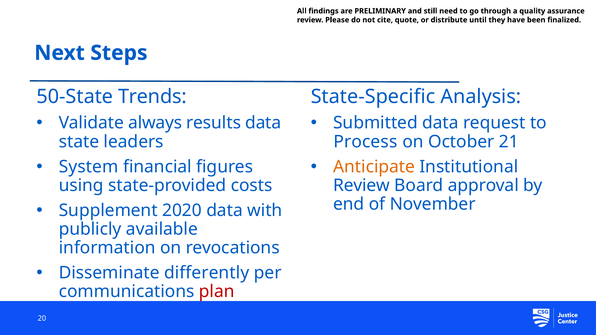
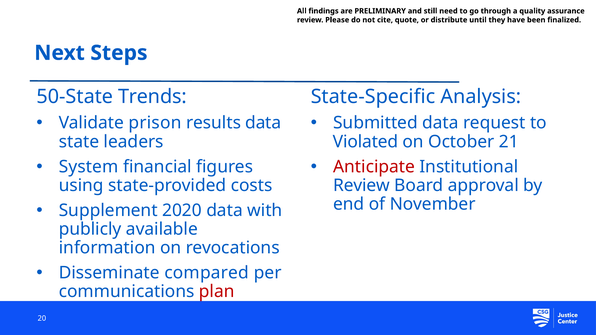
always: always -> prison (155, 123)
Process: Process -> Violated (366, 142)
Anticipate colour: orange -> red (374, 167)
differently: differently -> compared (207, 273)
